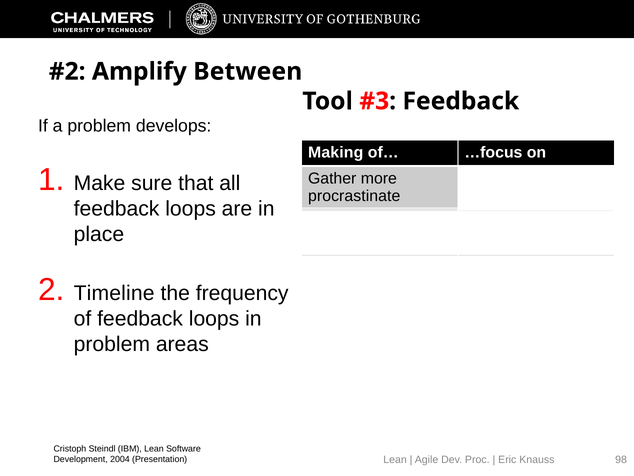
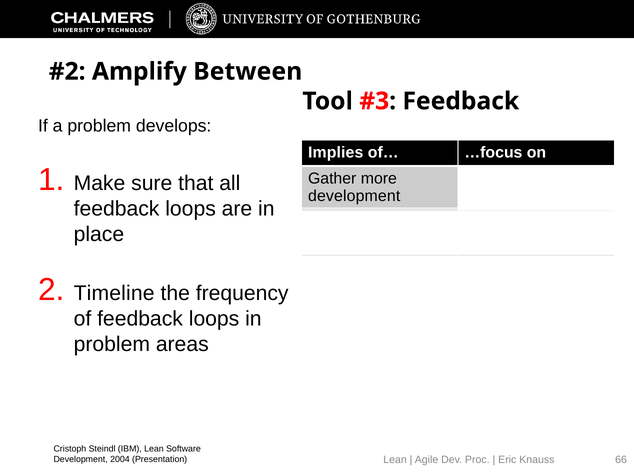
Making: Making -> Implies (336, 152)
procrastinate: procrastinate -> development (354, 196)
98: 98 -> 66 (621, 459)
